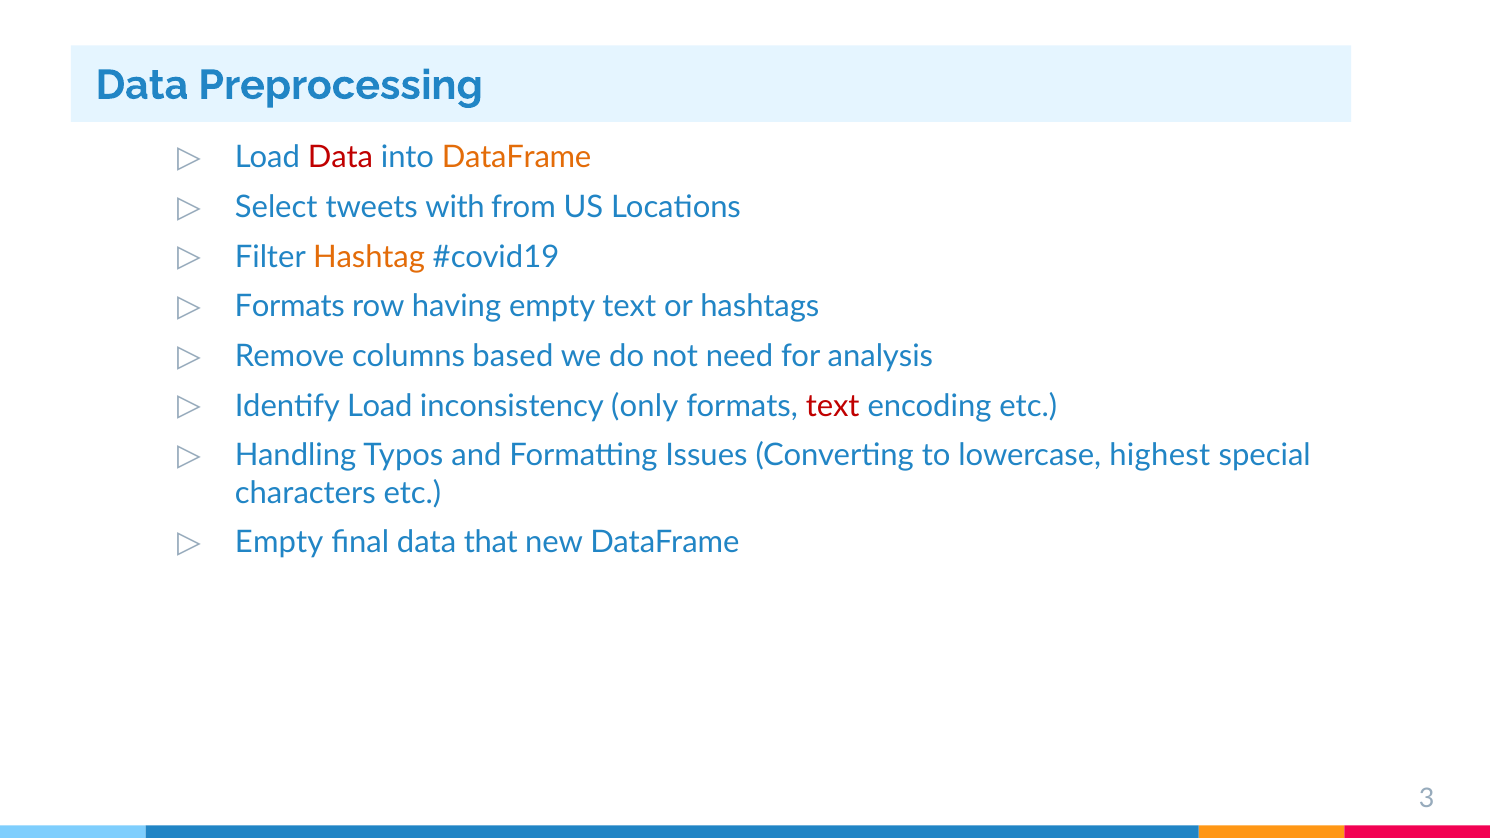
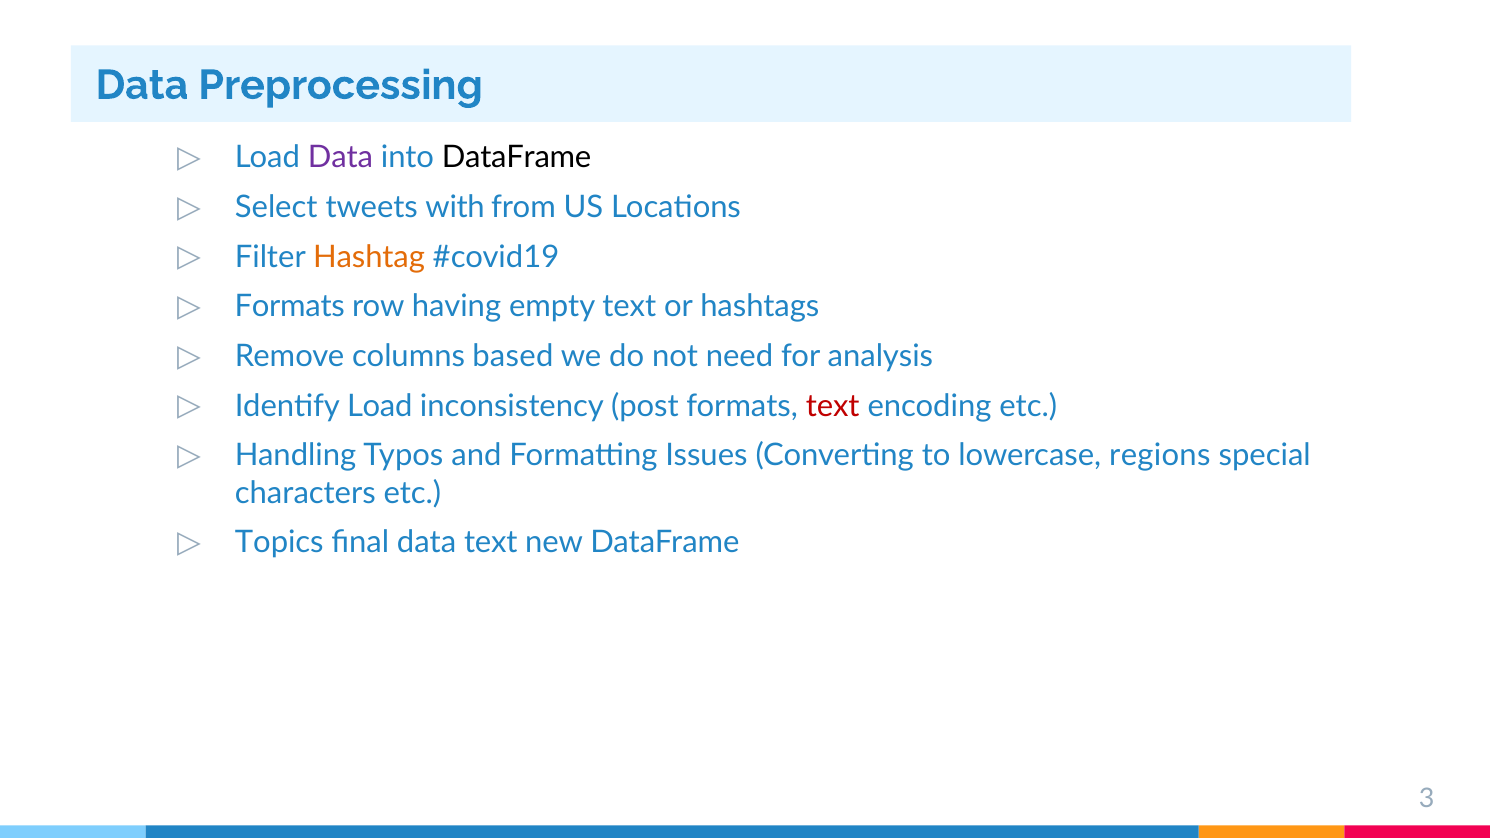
Data colour: red -> purple (341, 158)
DataFrame colour: orange -> black (517, 158)
only: only -> post (645, 406)
highest: highest -> regions (1160, 456)
Empty: Empty -> Topics (279, 543)
data that: that -> text (491, 543)
